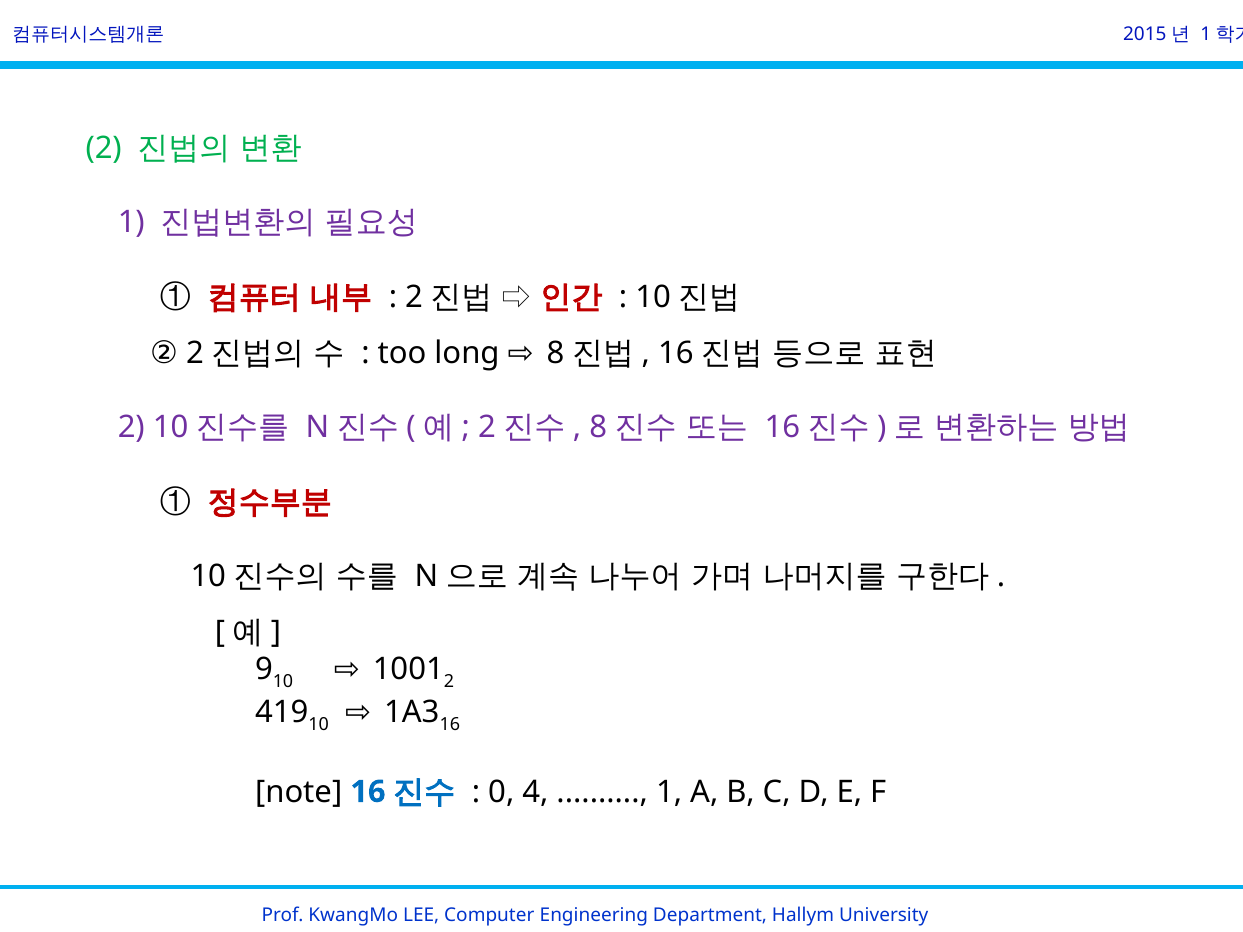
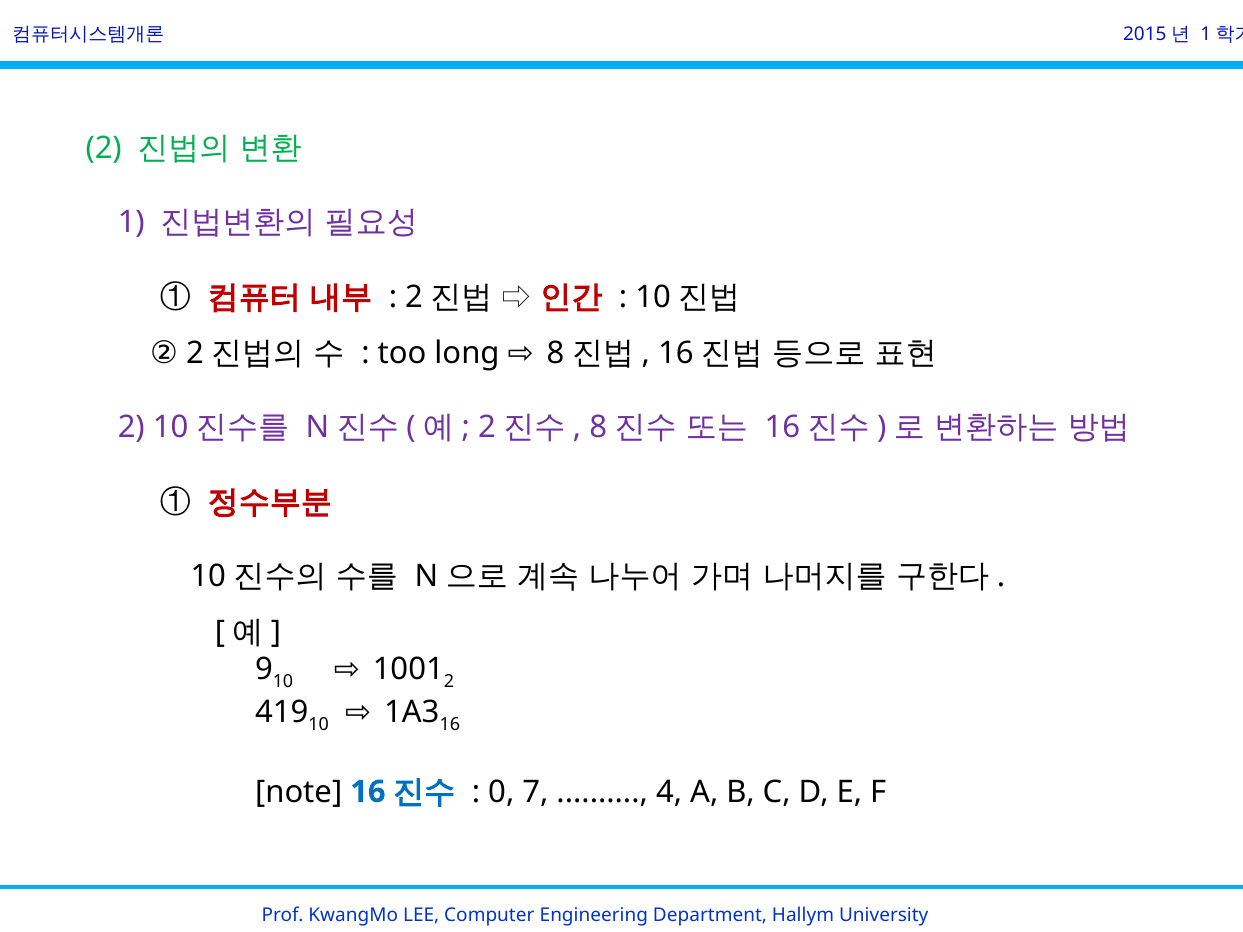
4: 4 -> 7 (535, 792)
1: 1 -> 4 (669, 792)
